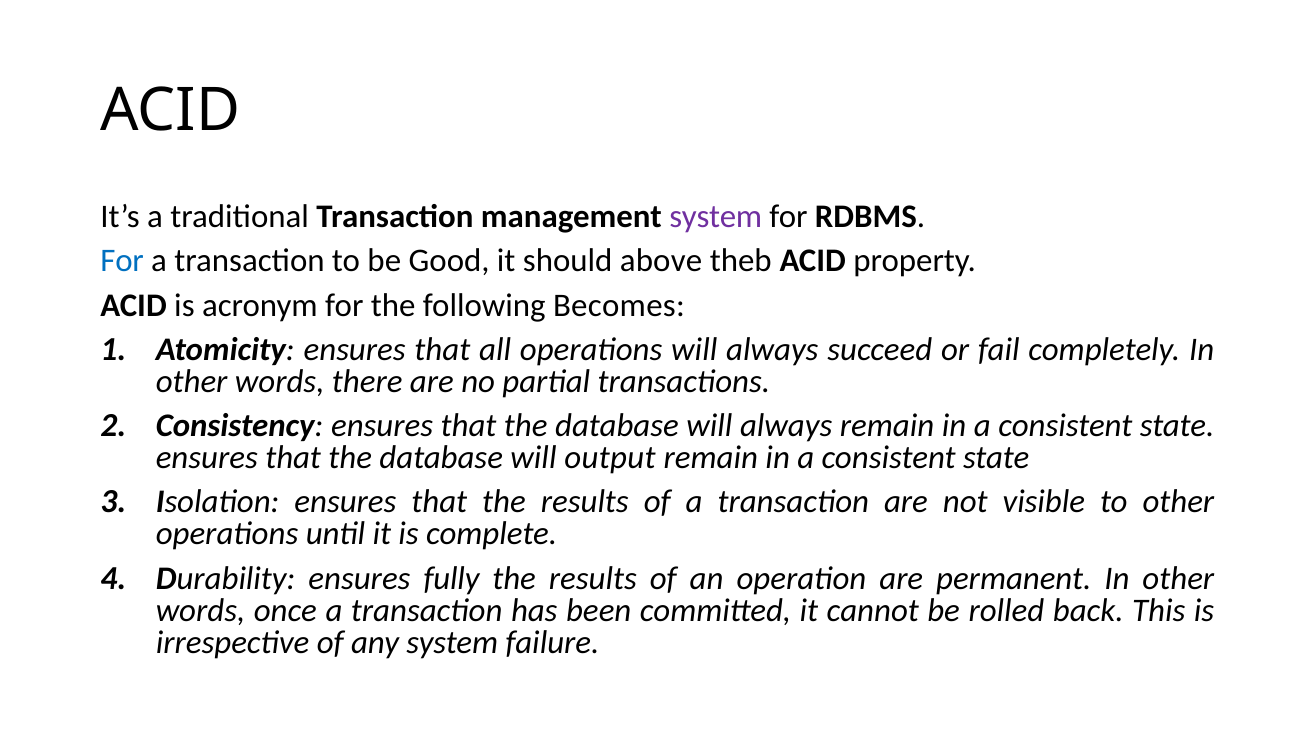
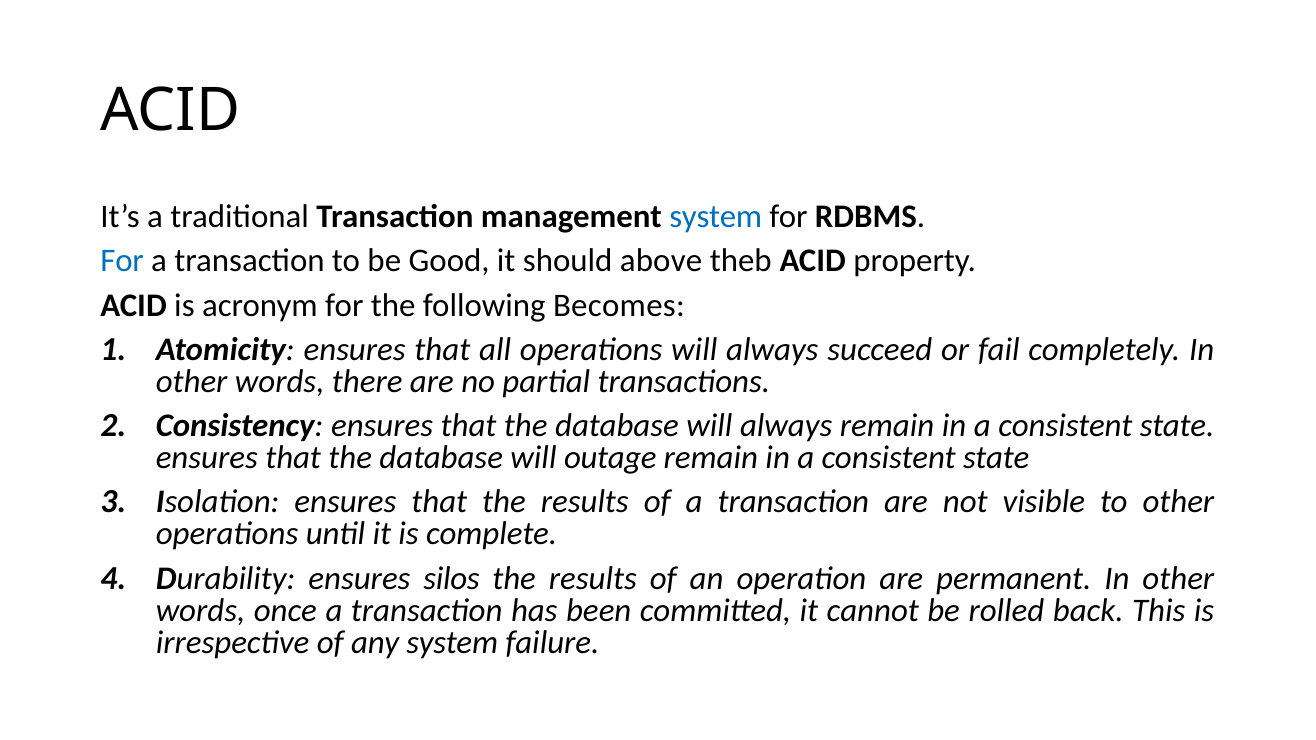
system colour: purple -> blue (716, 217)
output: output -> outage (610, 458)
fully: fully -> silos (452, 578)
